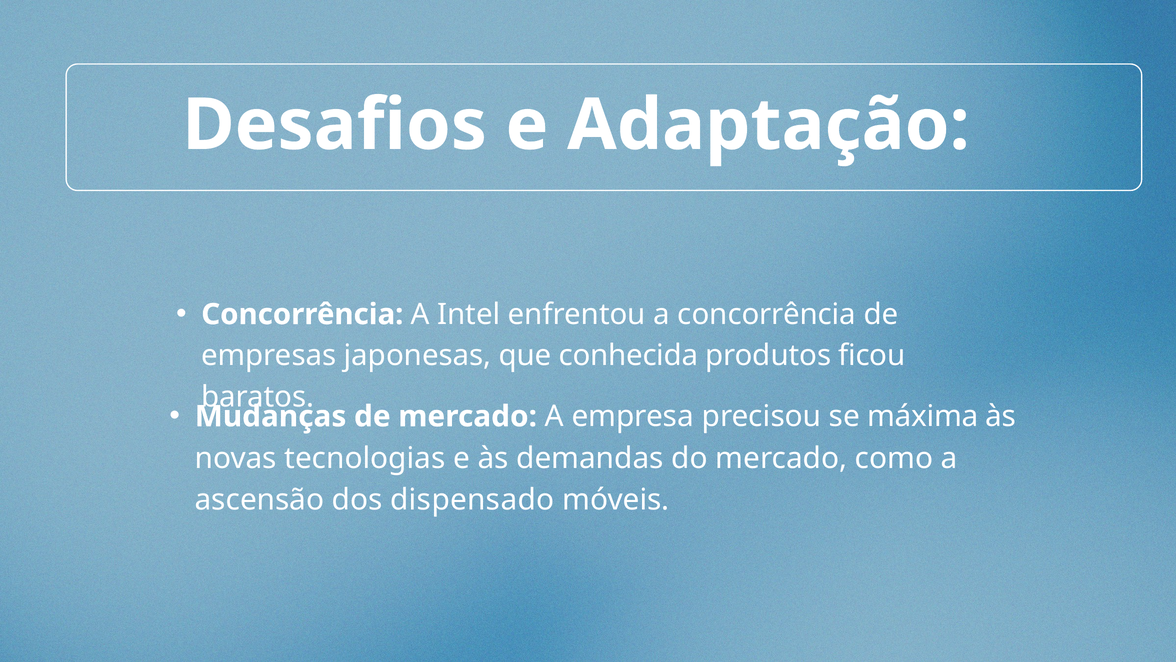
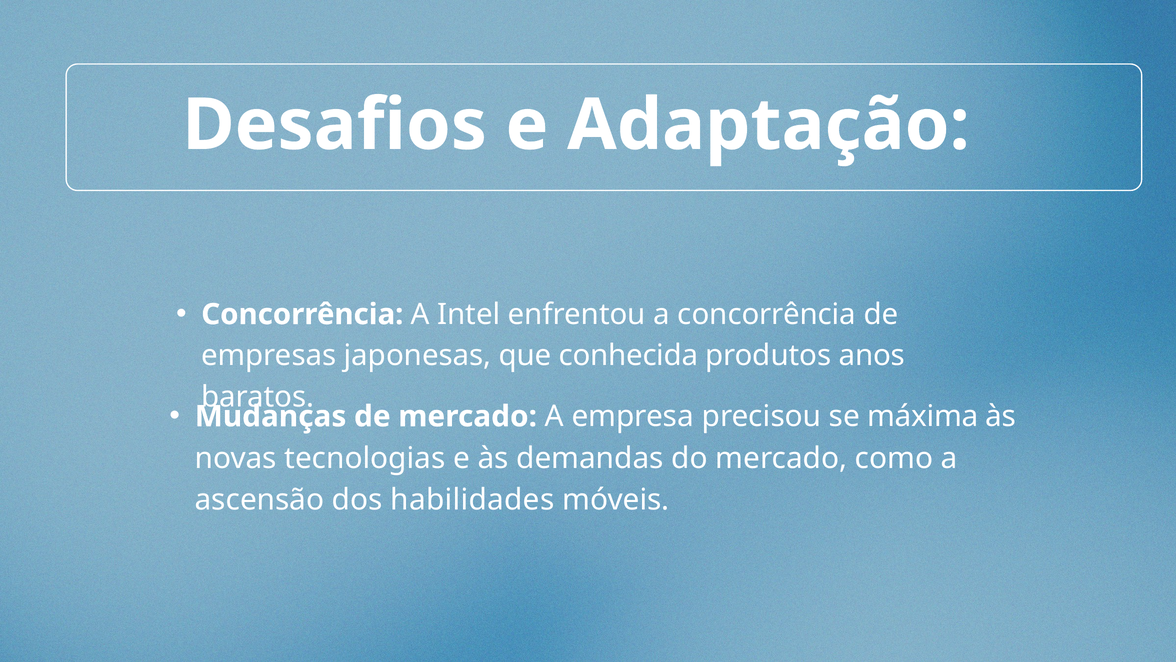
ficou: ficou -> anos (872, 355)
dispensado: dispensado -> habilidades (472, 500)
